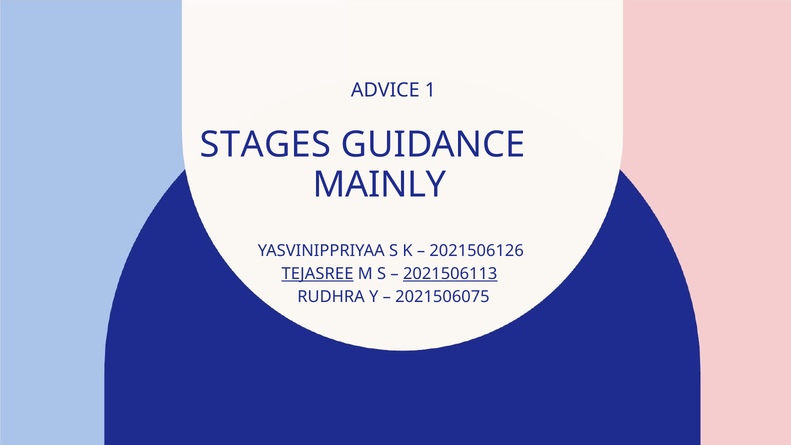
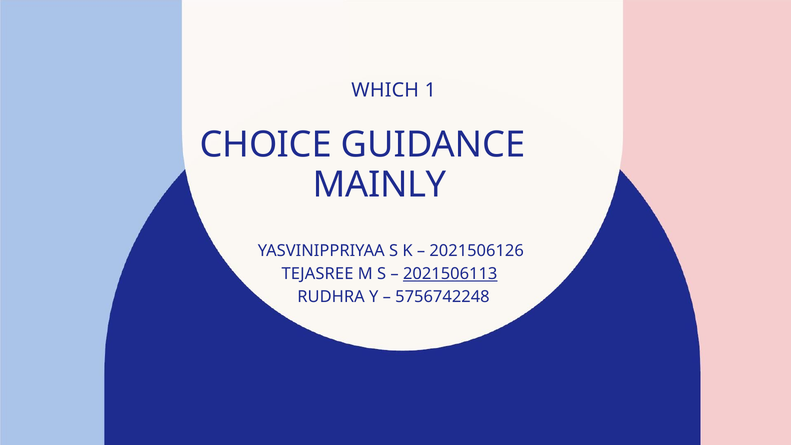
ADVICE: ADVICE -> WHICH (385, 90)
STAGES: STAGES -> CHOICE (266, 145)
TEJASREE underline: present -> none (317, 274)
2021506075: 2021506075 -> 5756742248 (442, 297)
